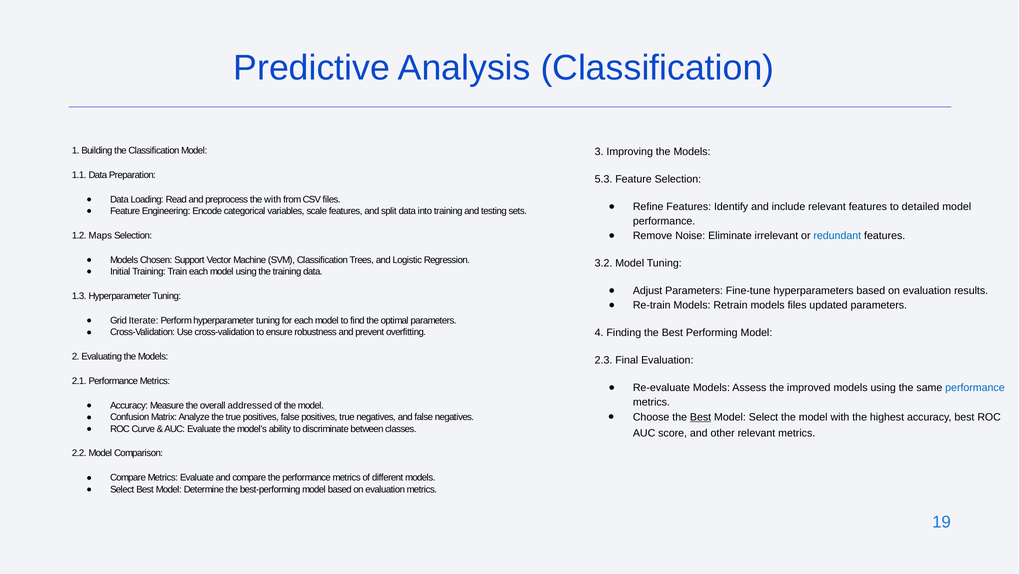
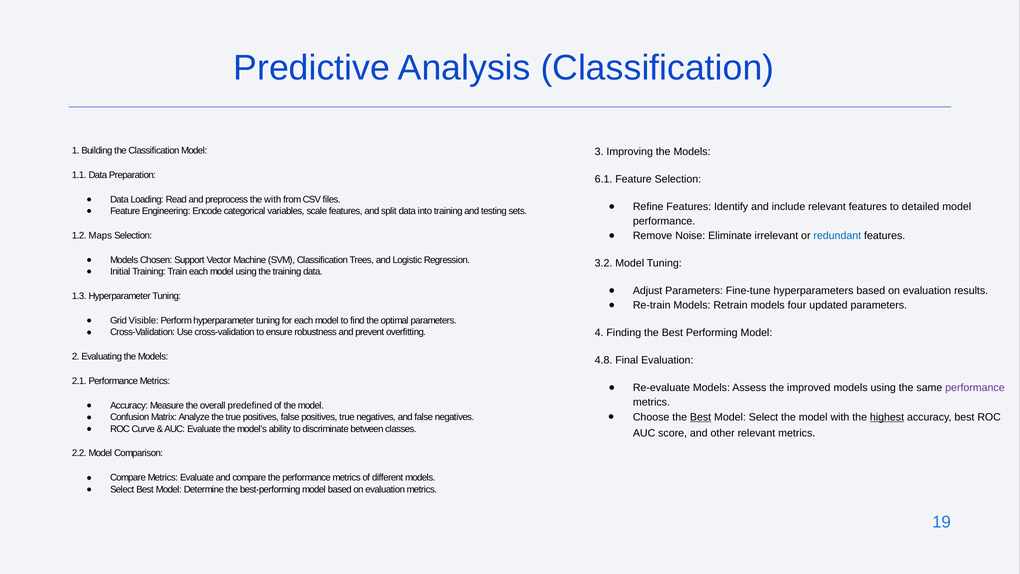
5.3: 5.3 -> 6.1 (604, 179)
models files: files -> four (797, 305)
Iterate: Iterate -> Visible (144, 320)
2.3: 2.3 -> 4.8 (604, 360)
performance colour: blue -> purple (975, 388)
addressed: addressed -> predefined (250, 405)
highest underline: none -> present (887, 417)
